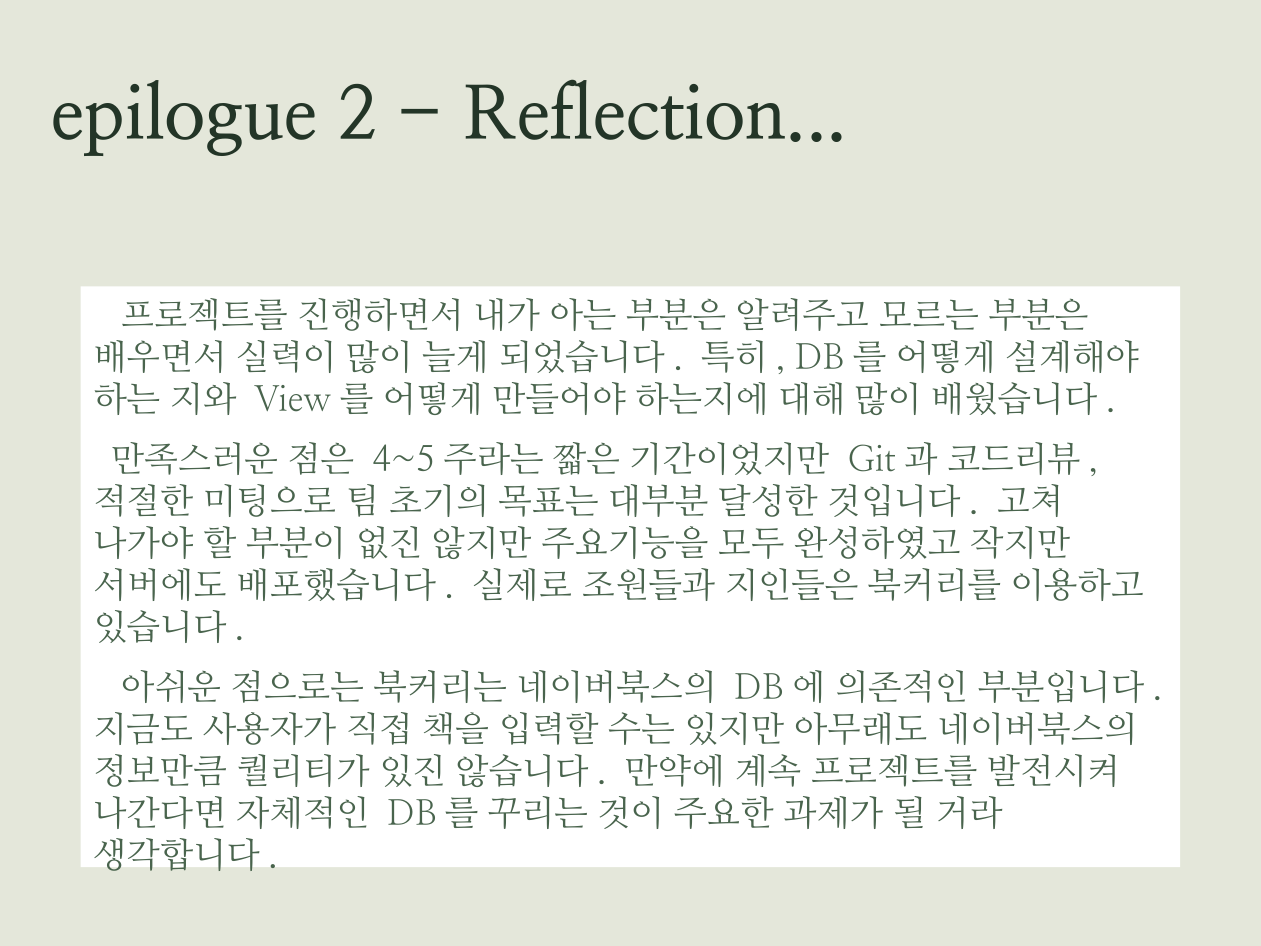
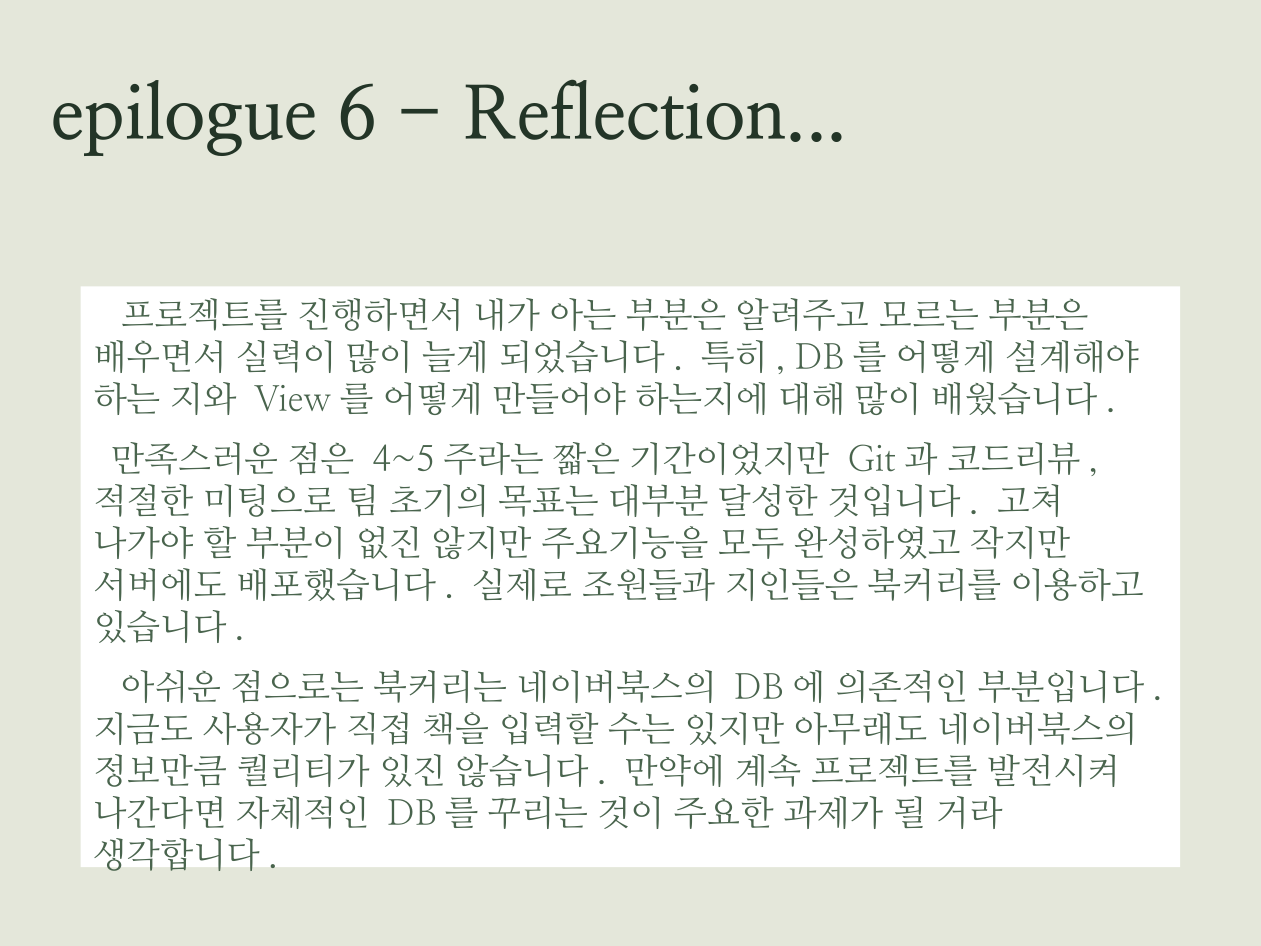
2: 2 -> 6 (357, 115)
